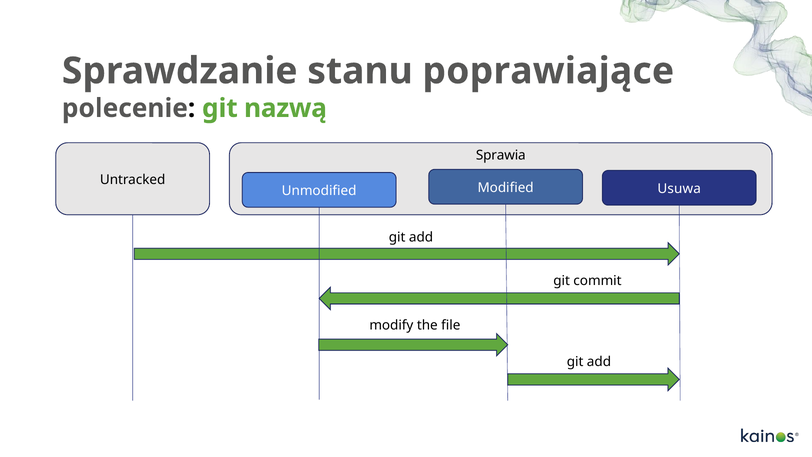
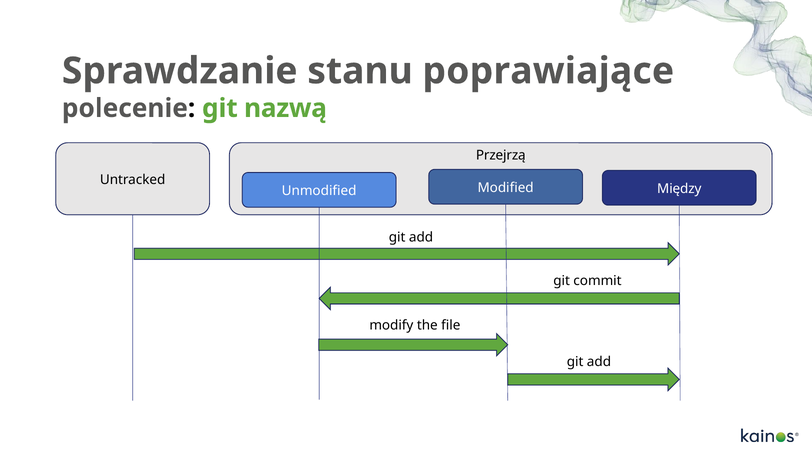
Sprawia: Sprawia -> Przejrzą (501, 155)
Usuwa: Usuwa -> Między (679, 189)
